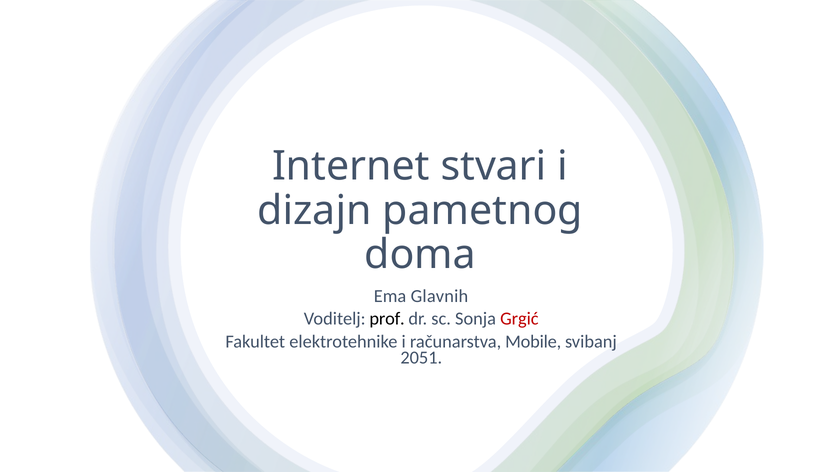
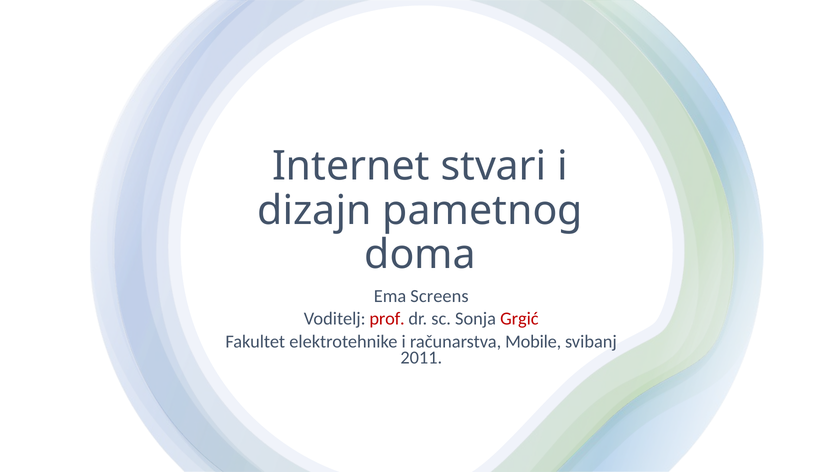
Glavnih: Glavnih -> Screens (440, 296)
prof colour: black -> red (387, 319)
2051: 2051 -> 2011 (421, 358)
